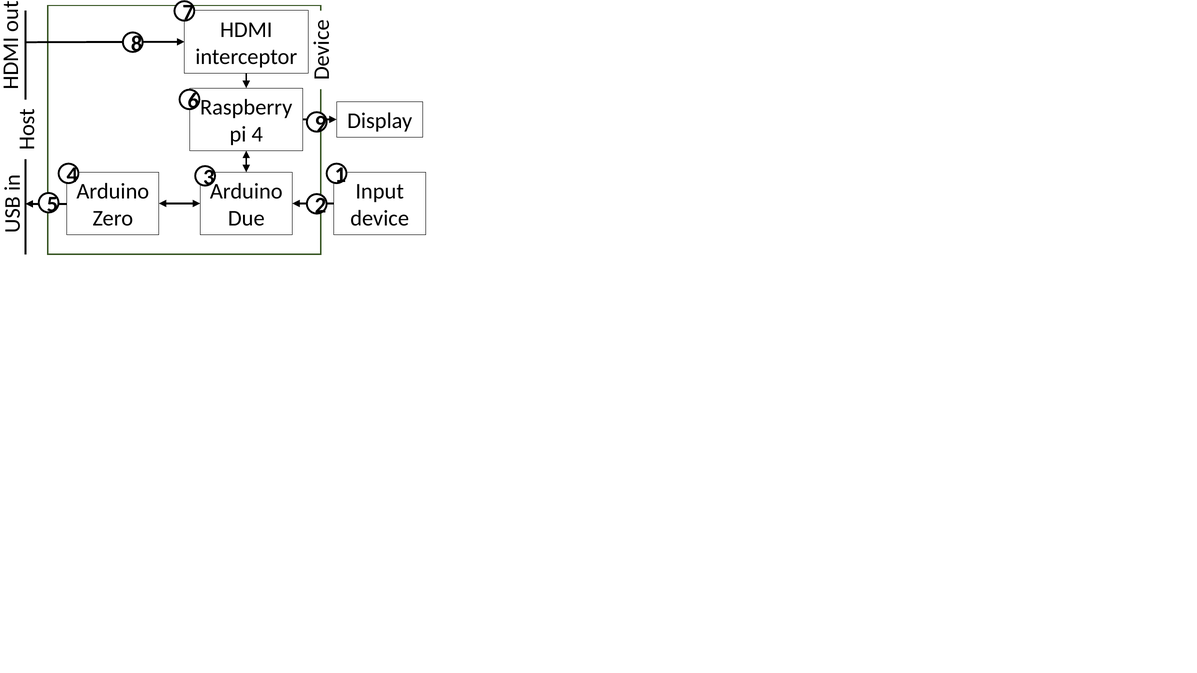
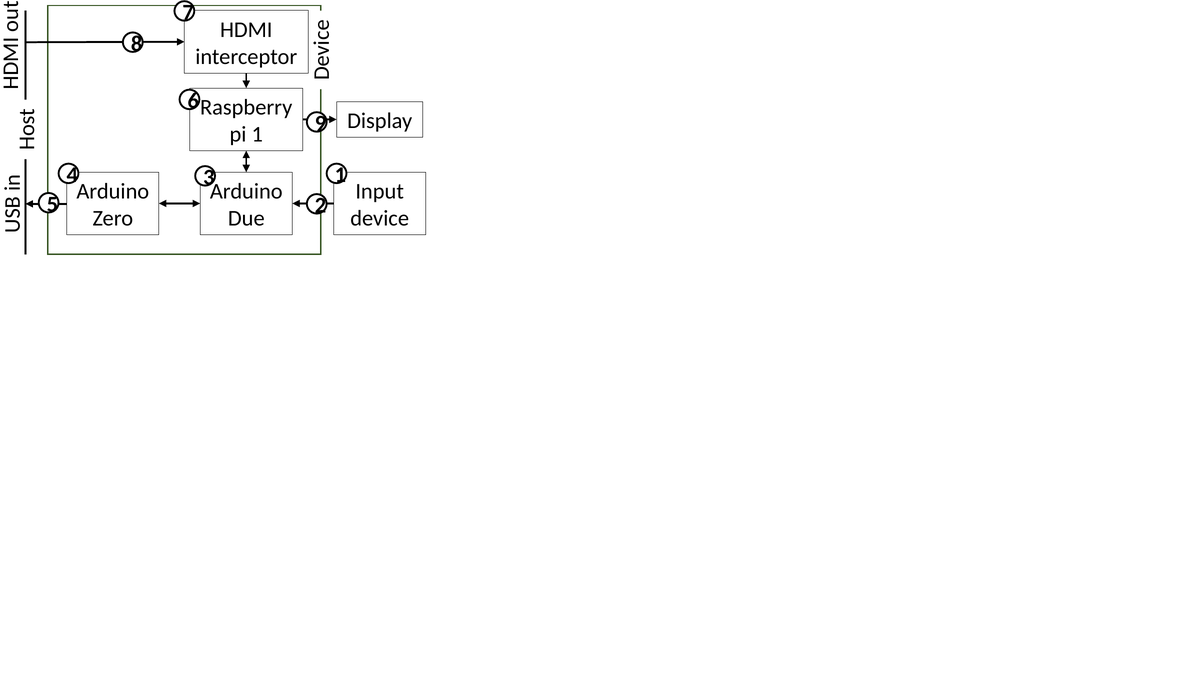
pi 4: 4 -> 1 (257, 134)
